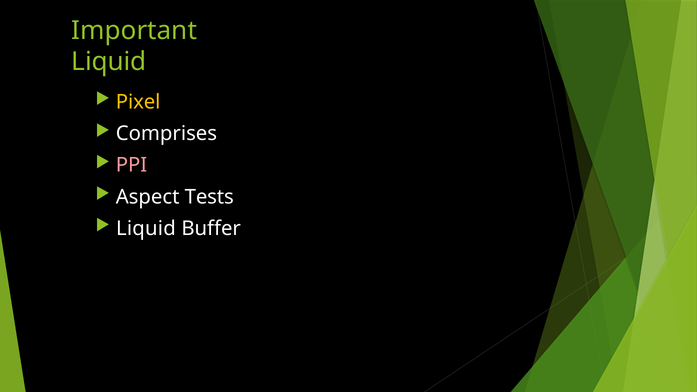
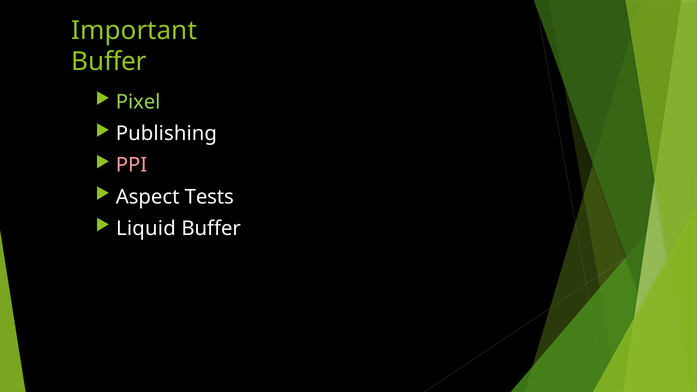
Liquid: Liquid -> Buffer (109, 62)
Pixel colour: yellow -> light green (138, 102)
Comprises: Comprises -> Publishing (166, 134)
